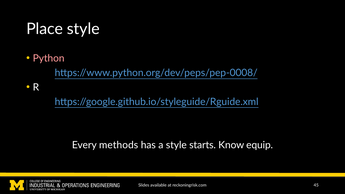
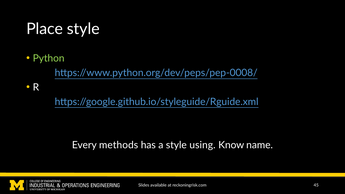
Python colour: pink -> light green (49, 58)
starts: starts -> using (202, 145)
equip: equip -> name (260, 145)
